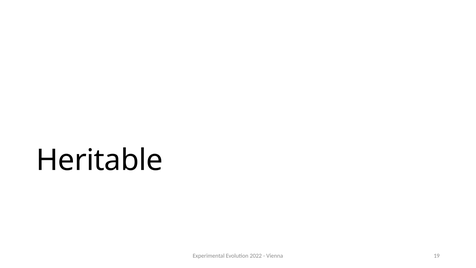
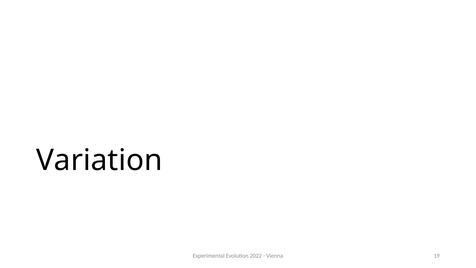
Heritable: Heritable -> Variation (99, 160)
